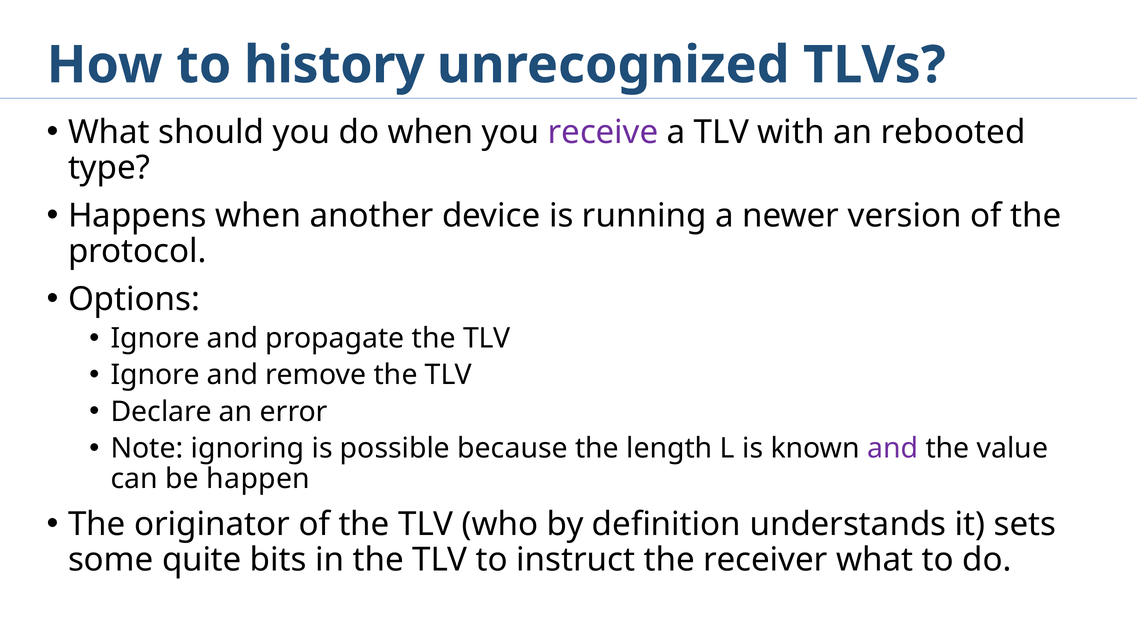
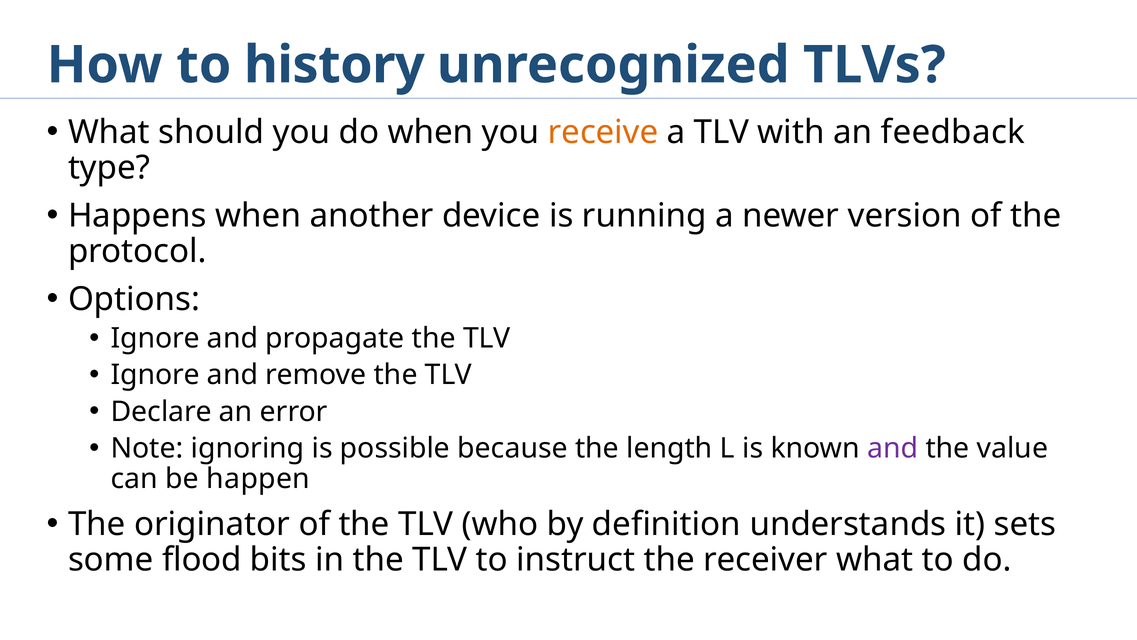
receive colour: purple -> orange (603, 132)
rebooted: rebooted -> feedback (953, 132)
quite: quite -> flood (202, 560)
